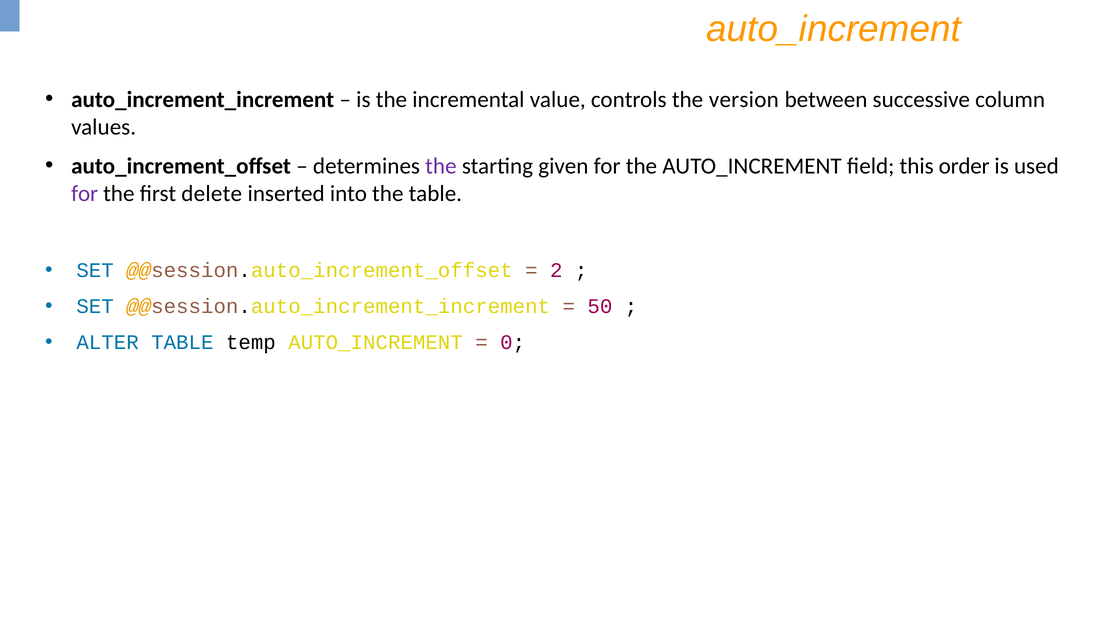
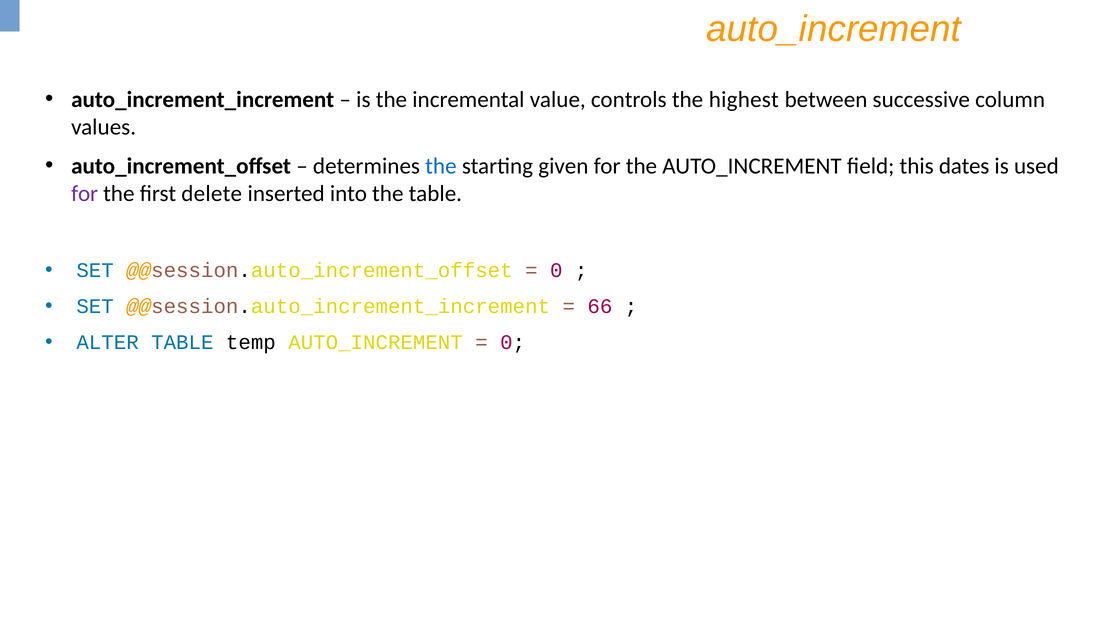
version: version -> highest (744, 100)
the colour: purple -> blue (441, 166)
order: order -> dates (964, 166)
2: 2 -> 0 (556, 271)
50: 50 -> 66 (600, 307)
